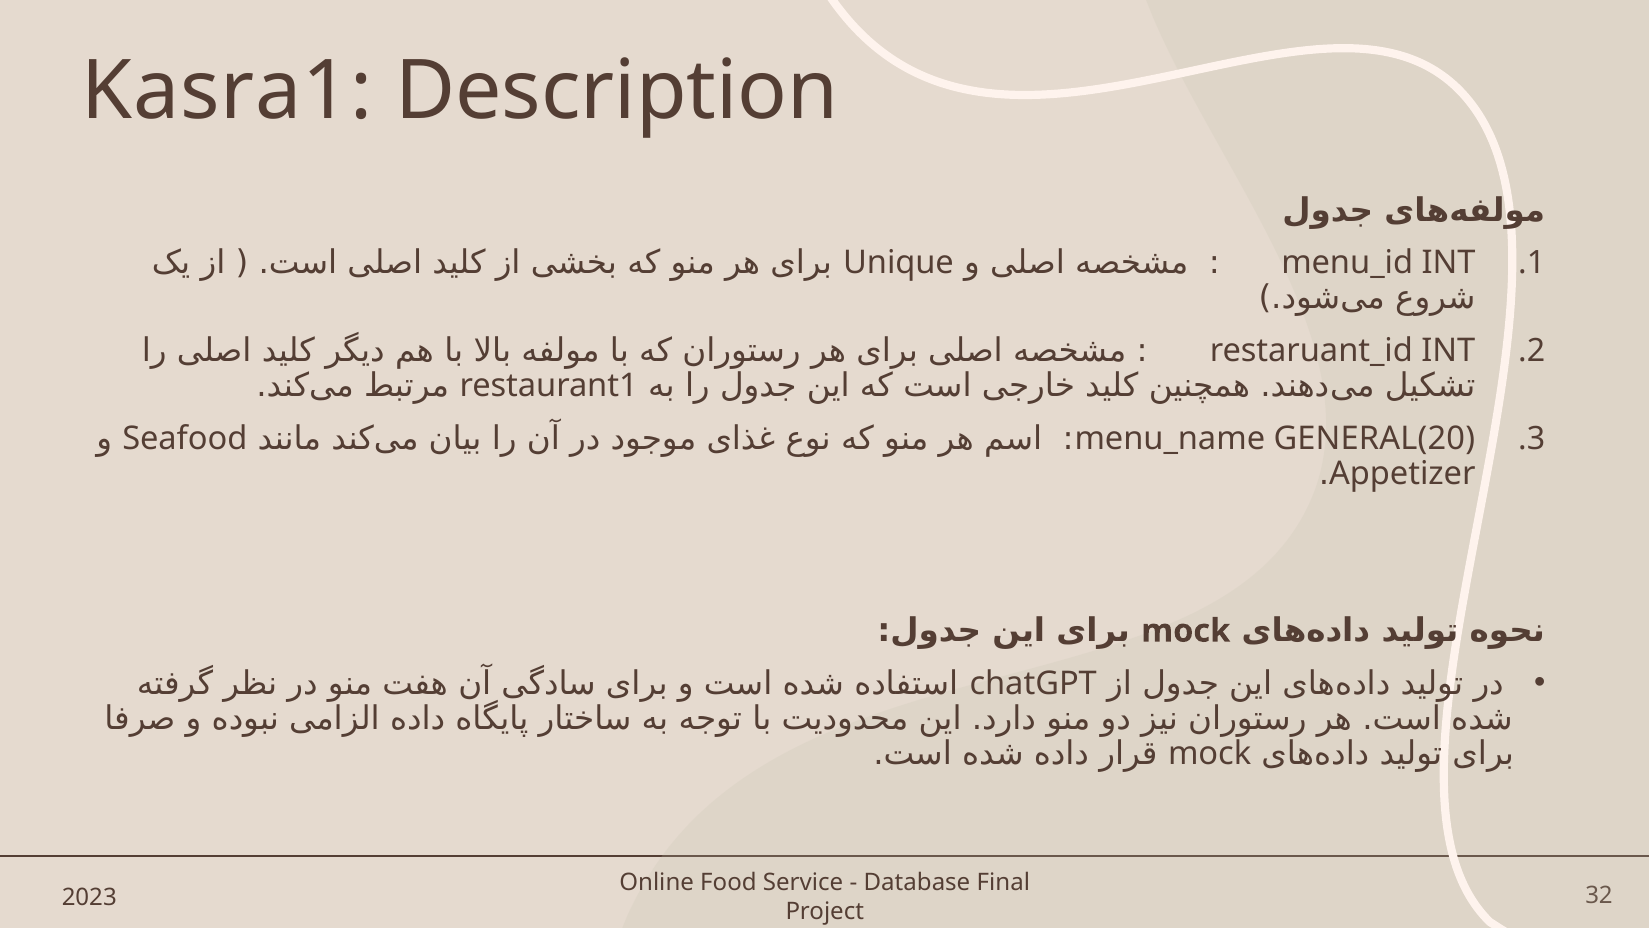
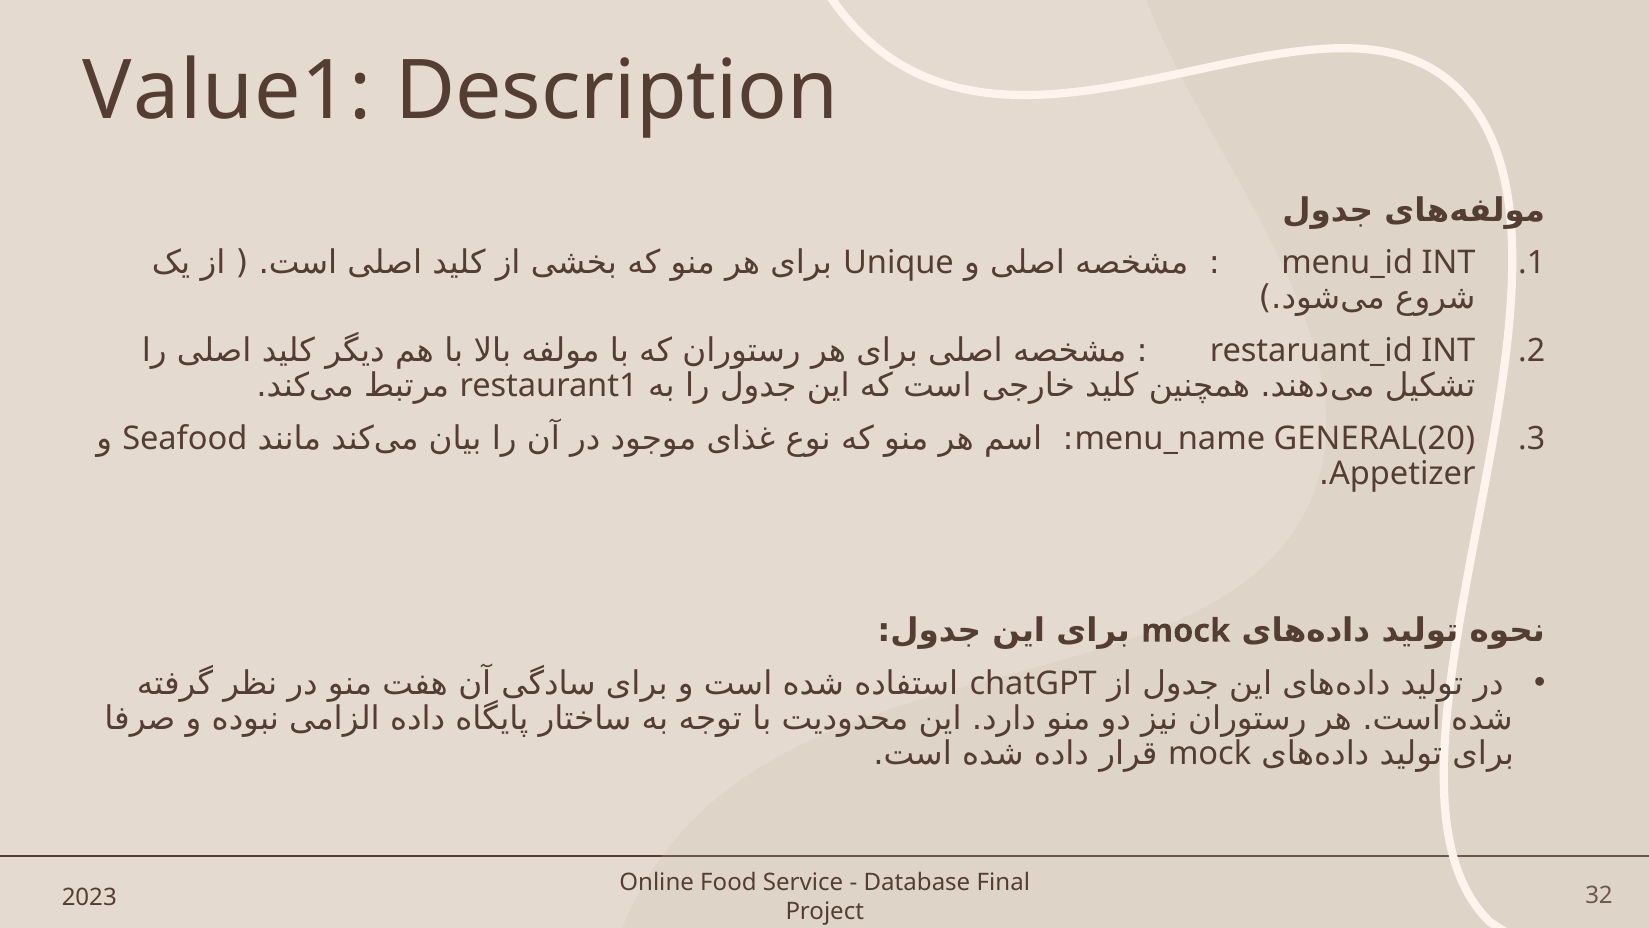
Kasra1: Kasra1 -> Value1 (227, 91)
